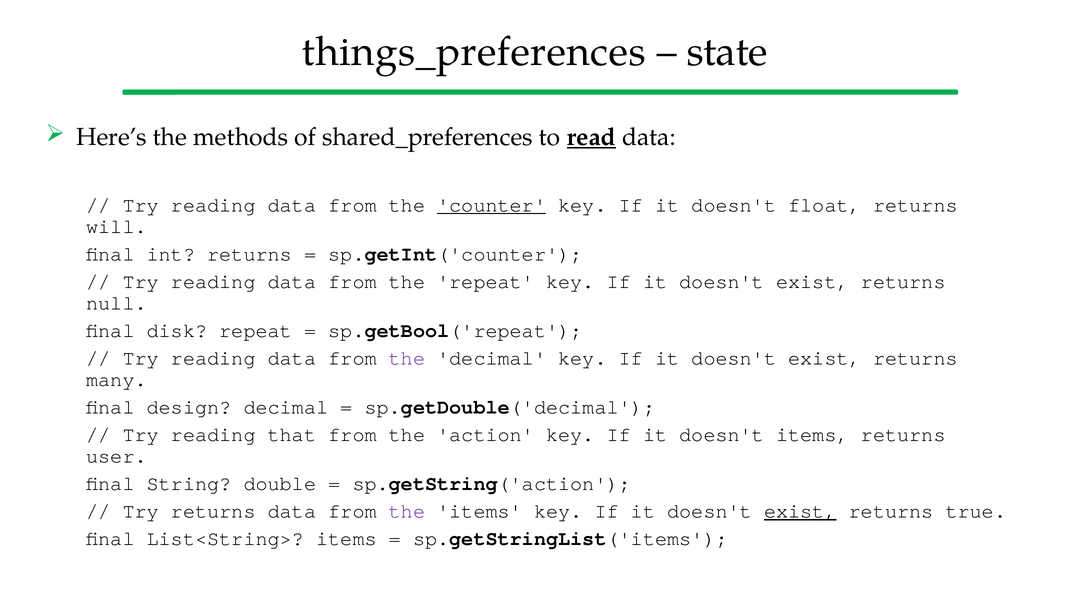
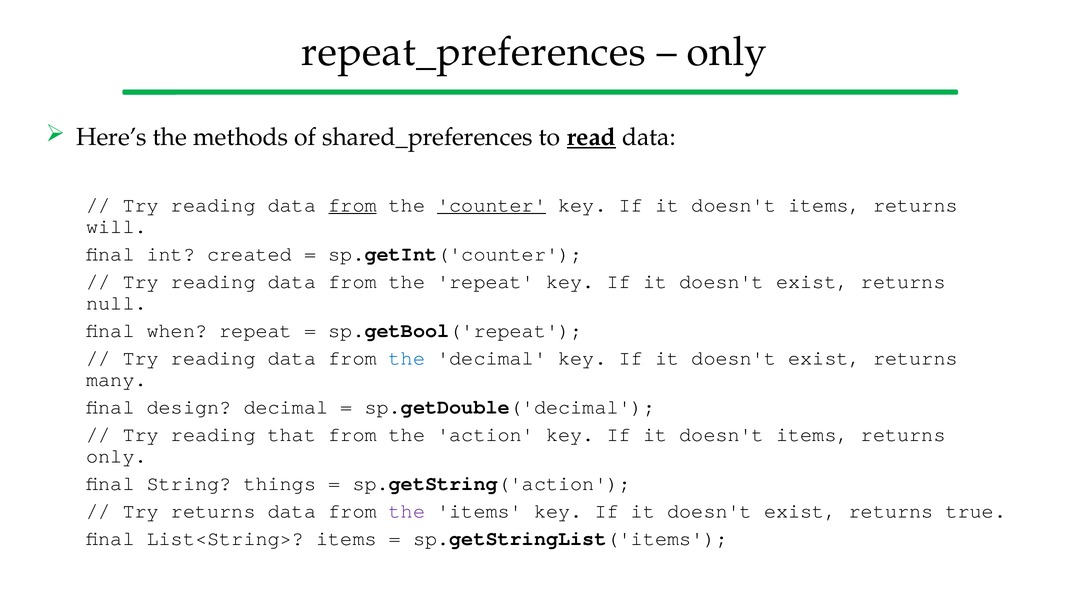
things_preferences: things_preferences -> repeat_preferences (474, 52)
state: state -> only (727, 52)
from underline: none -> present (353, 205)
float: float -> items (825, 205)
int returns: returns -> created (250, 254)
disk: disk -> when (177, 331)
the colour: purple -> blue (407, 358)
user: user -> only (116, 456)
double: double -> things (280, 484)
exist underline: present -> none (800, 511)
